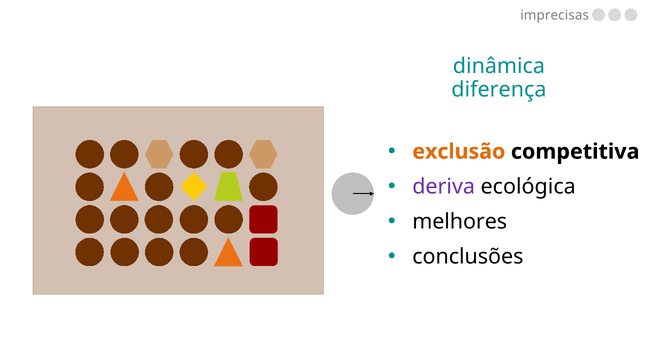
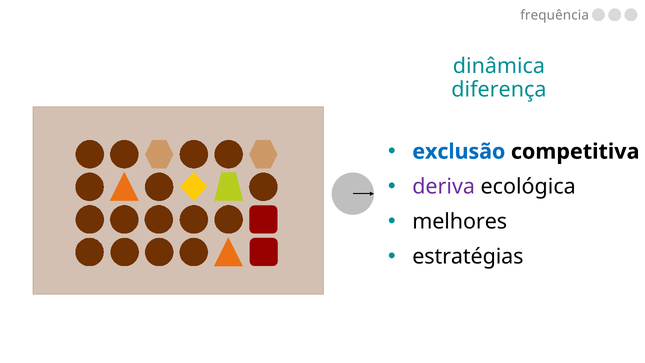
imprecisas: imprecisas -> frequência (555, 15)
exclusão colour: orange -> blue (459, 152)
conclusões: conclusões -> estratégias (468, 257)
